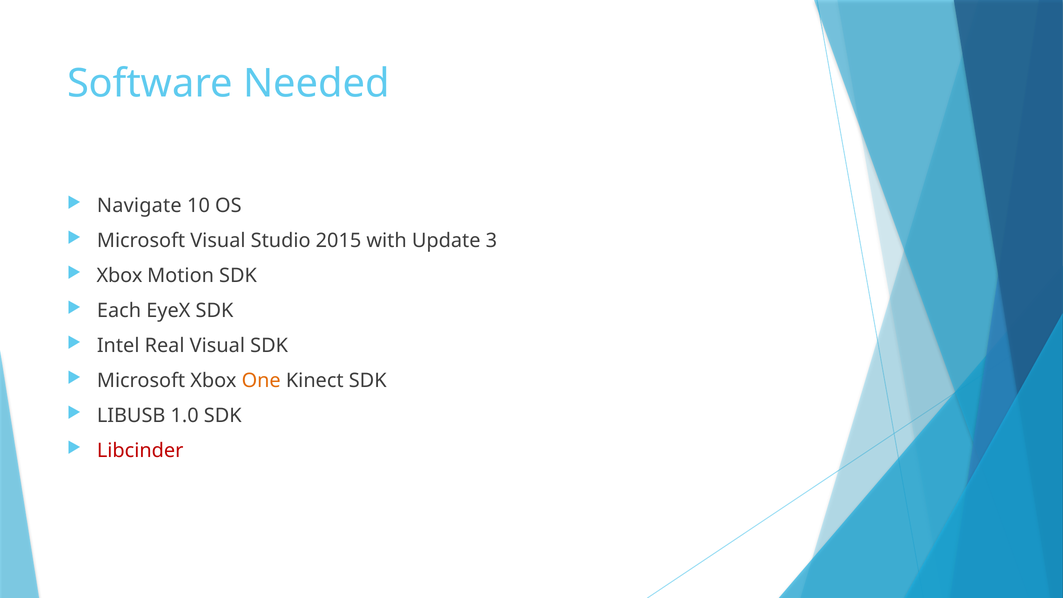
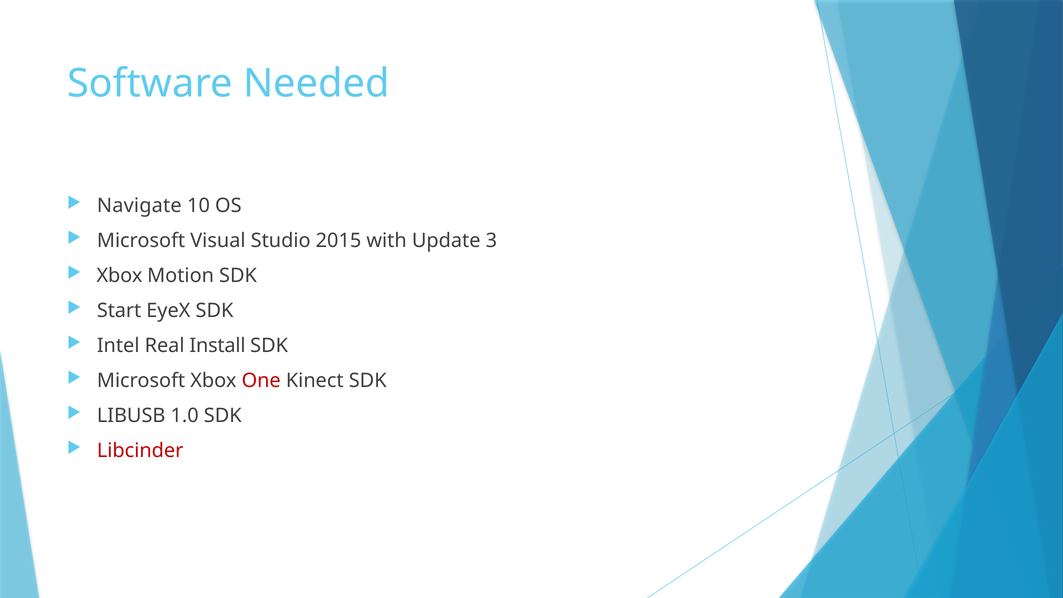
Each: Each -> Start (119, 311)
Real Visual: Visual -> Install (217, 346)
One colour: orange -> red (261, 381)
